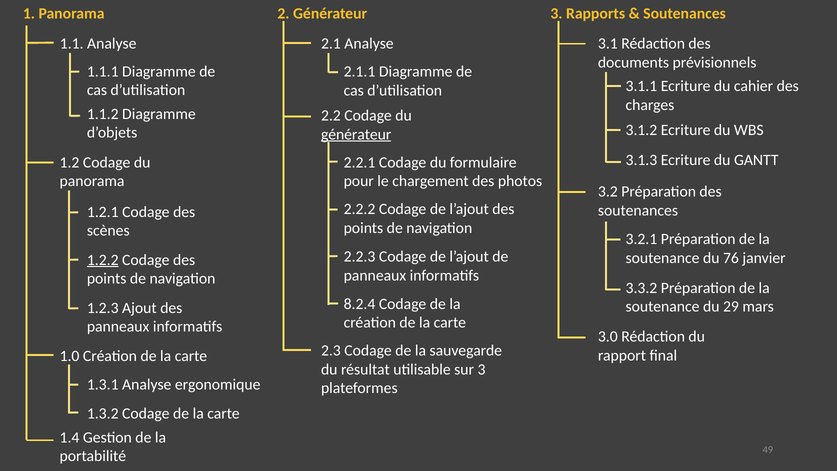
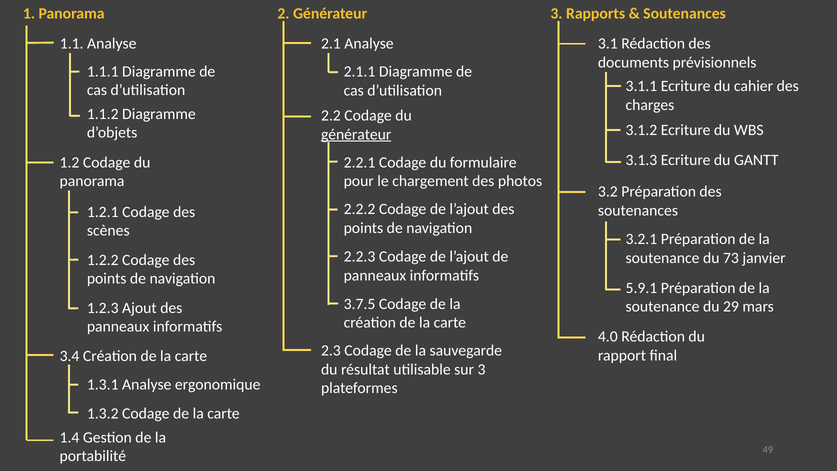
76: 76 -> 73 (731, 258)
1.2.2 underline: present -> none (103, 260)
3.3.2: 3.3.2 -> 5.9.1 (641, 288)
8.2.4: 8.2.4 -> 3.7.5 (360, 304)
3.0: 3.0 -> 4.0 (608, 337)
1.0: 1.0 -> 3.4 (70, 356)
